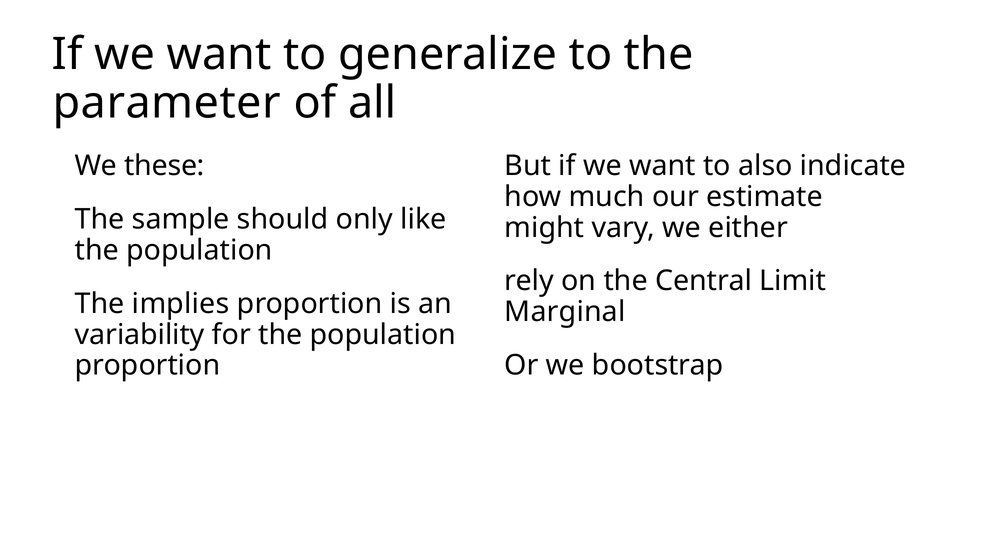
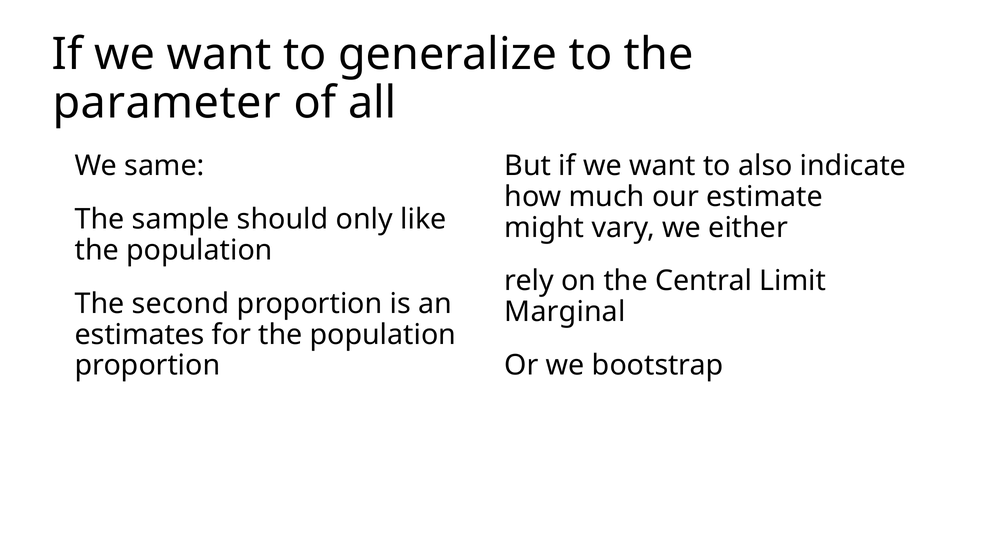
these: these -> same (164, 166)
implies: implies -> second (181, 304)
variability: variability -> estimates (140, 335)
